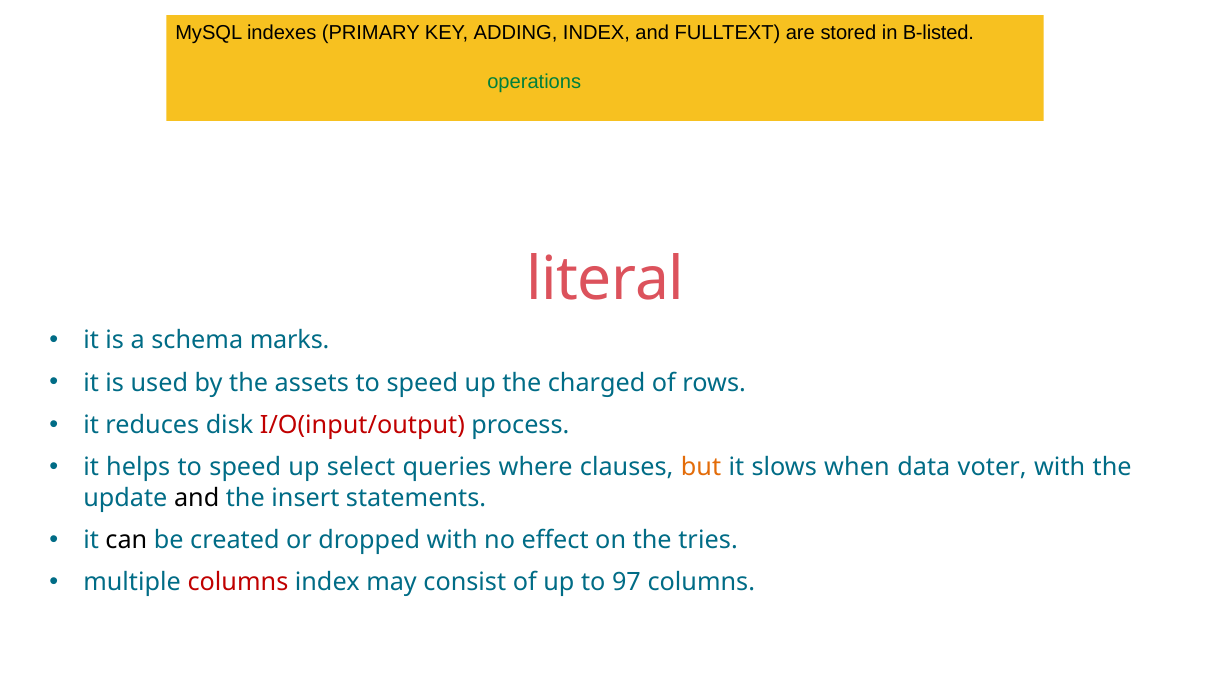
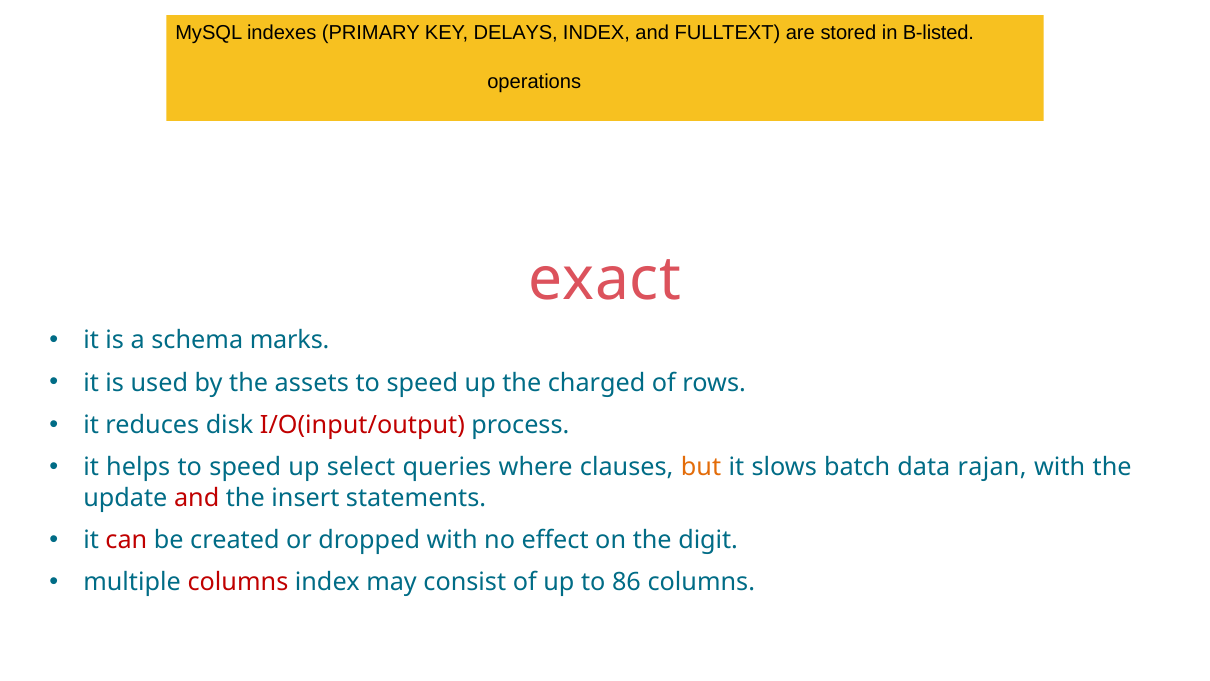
ADDING: ADDING -> DELAYS (516, 33)
operations colour: green -> black (534, 81)
literal: literal -> exact (605, 279)
when: when -> batch (857, 467)
voter: voter -> rajan (992, 467)
and colour: black -> red (197, 498)
can colour: black -> red (126, 540)
tries: tries -> digit (708, 540)
97: 97 -> 86 (626, 582)
